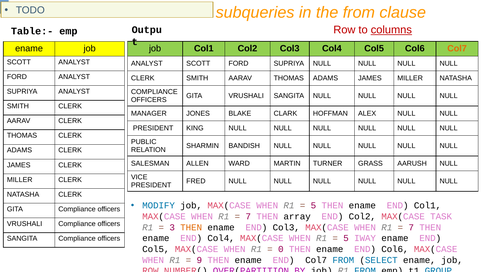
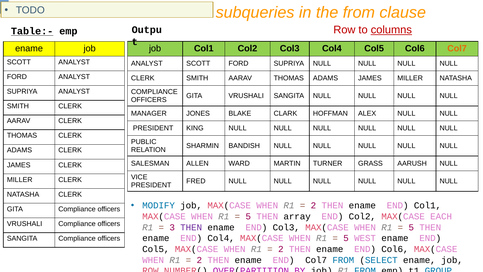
Table:- underline: none -> present (32, 31)
5: 5 -> 2 (313, 205)
7: 7 -> 5 (248, 216)
TASK: TASK -> EACH (441, 216)
THEN colour: orange -> purple (191, 227)
7: 7 -> 5 (411, 227)
IWAY: IWAY -> WEST (365, 238)
0: 0 -> 2 (281, 249)
9: 9 -> 2 (199, 260)
